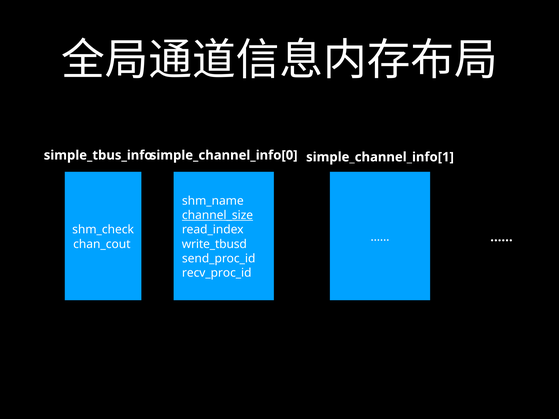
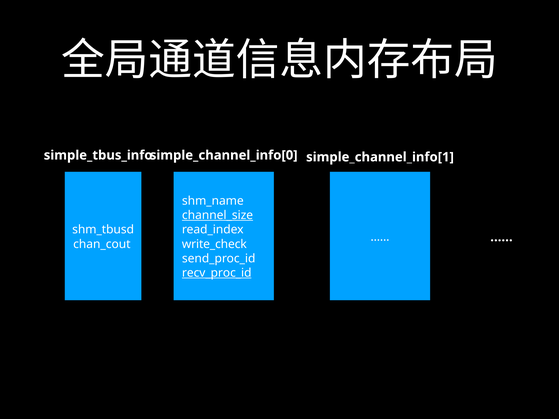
shm_check: shm_check -> shm_tbusd (103, 230)
write_tbusd: write_tbusd -> write_check (214, 244)
recv_proc_id underline: none -> present (217, 273)
